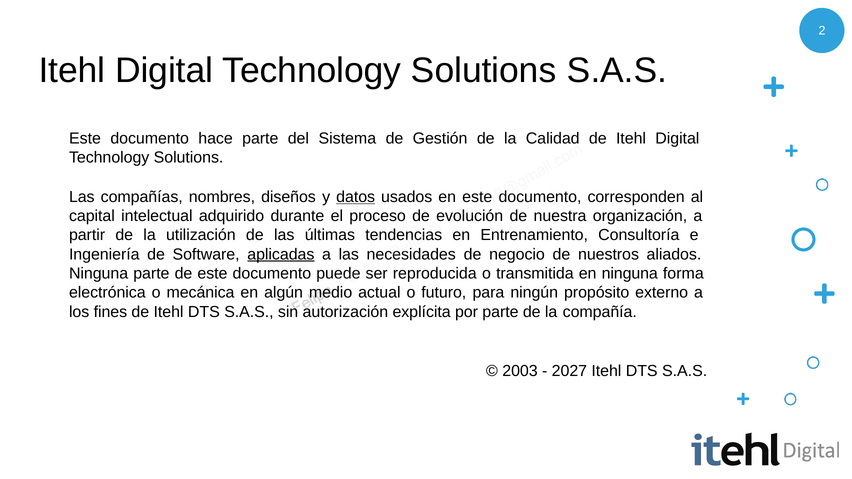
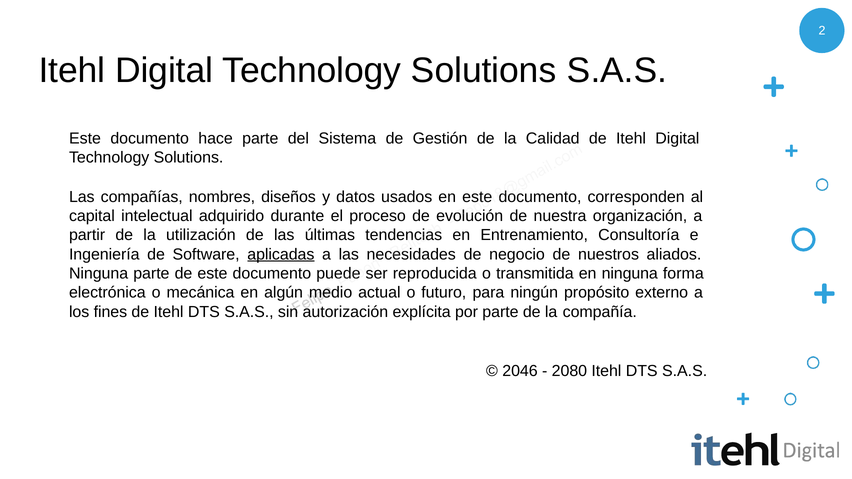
datos underline: present -> none (356, 197)
2003: 2003 -> 2046 (520, 371)
2027: 2027 -> 2080 (569, 371)
